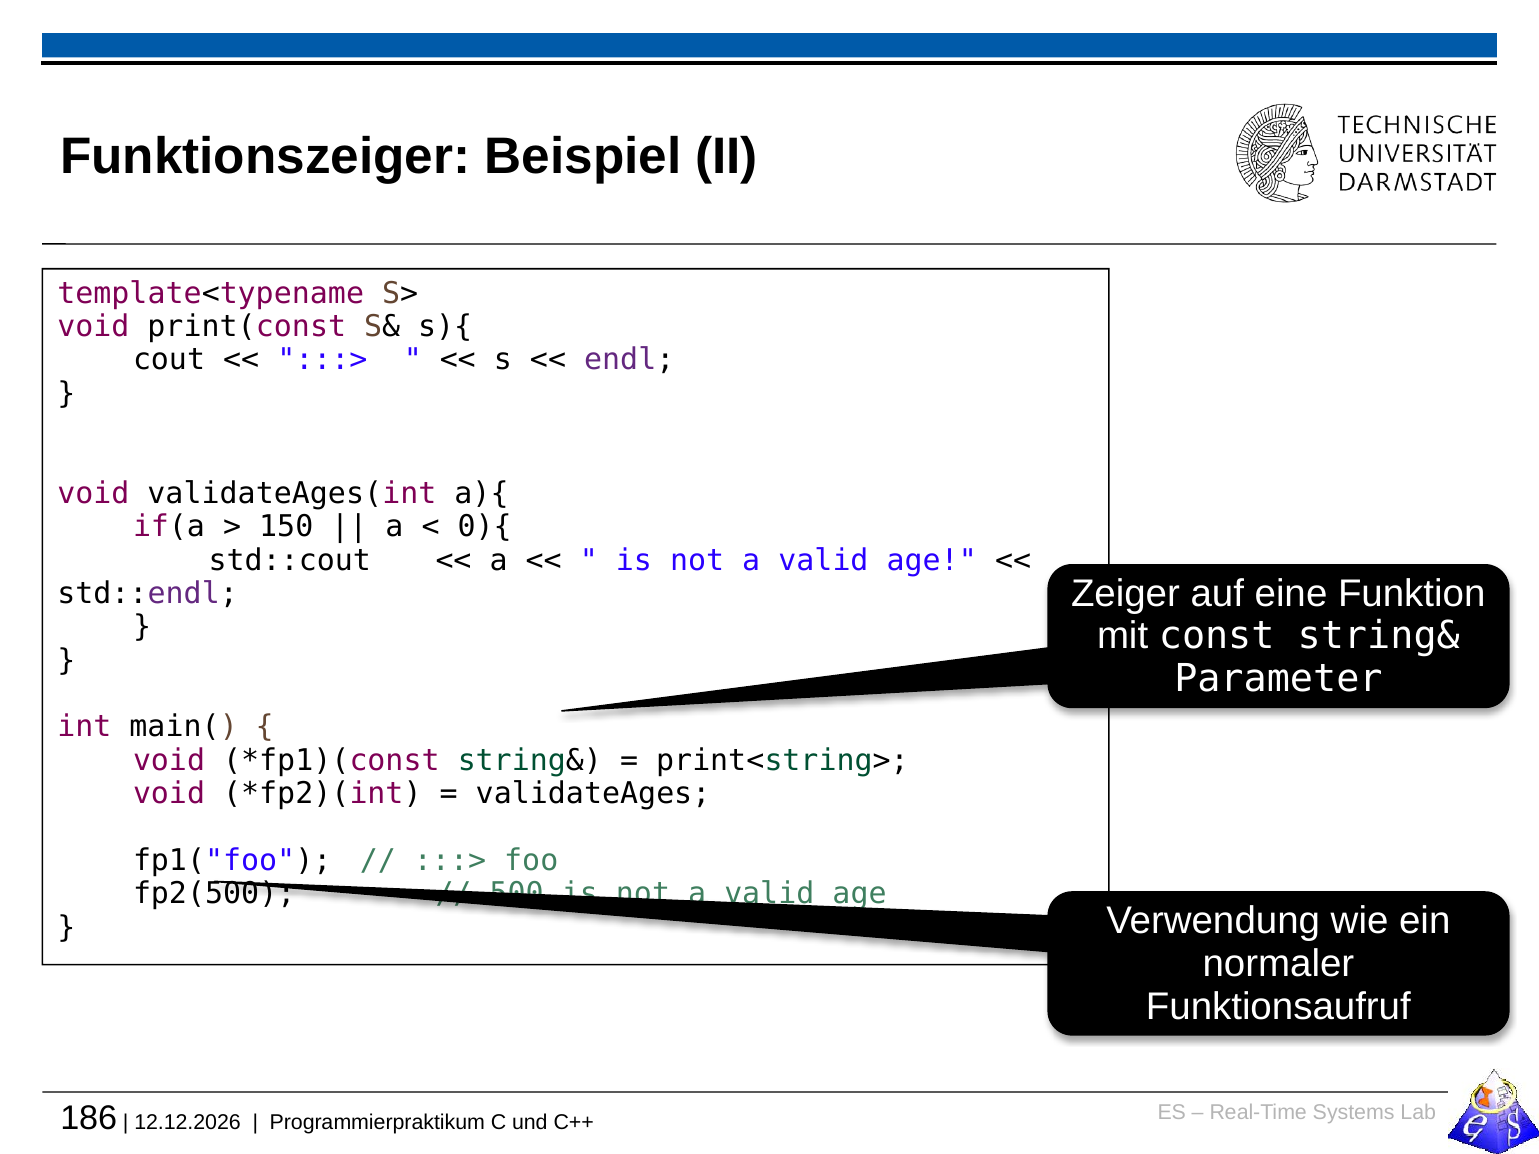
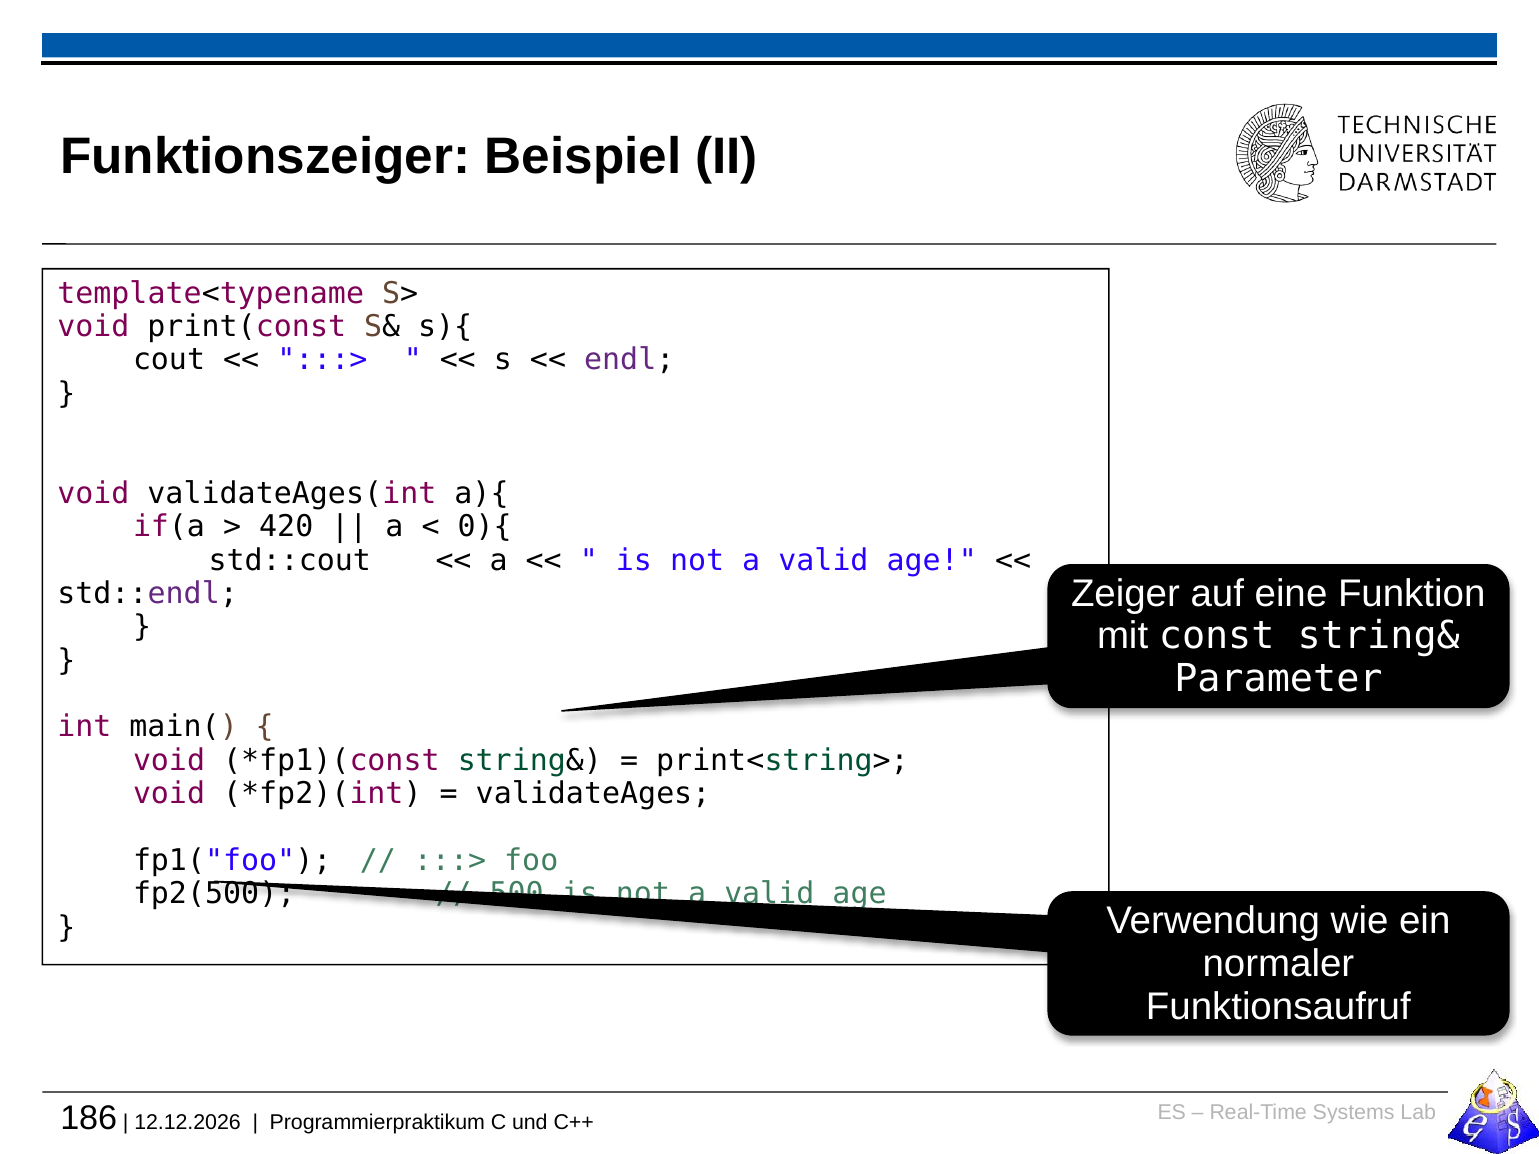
150: 150 -> 420 (286, 527)
